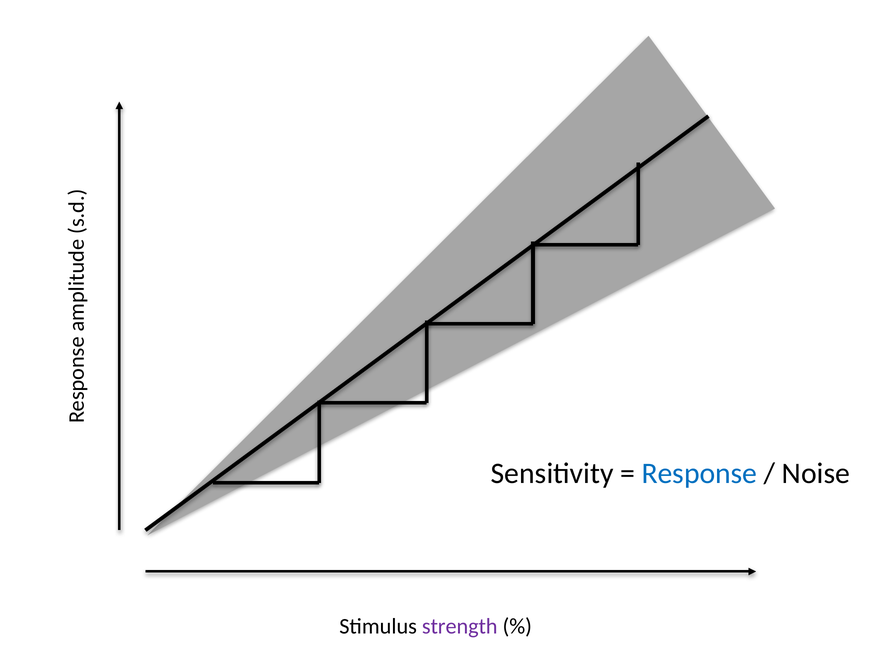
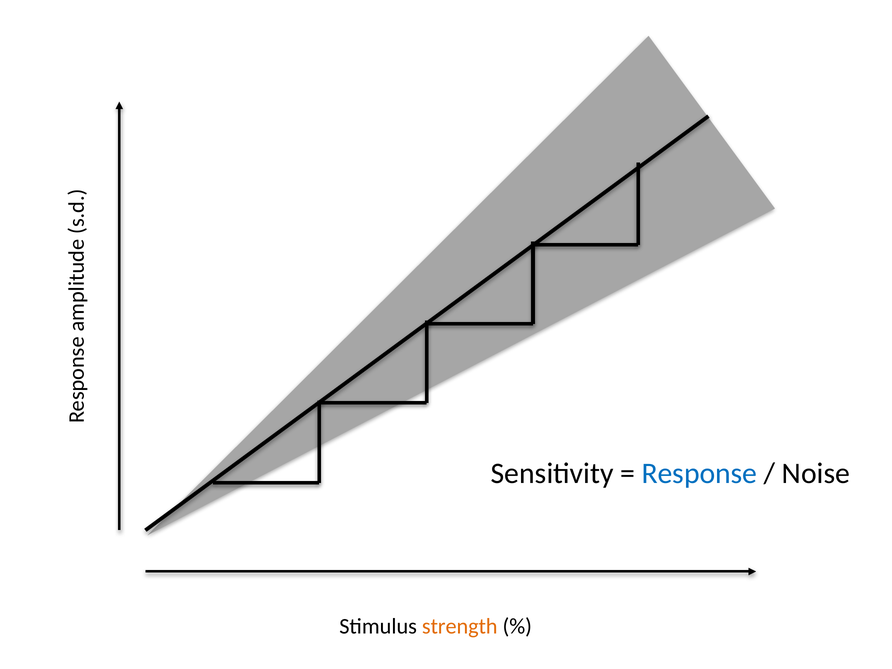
strength colour: purple -> orange (460, 626)
